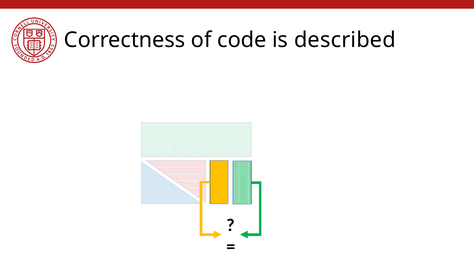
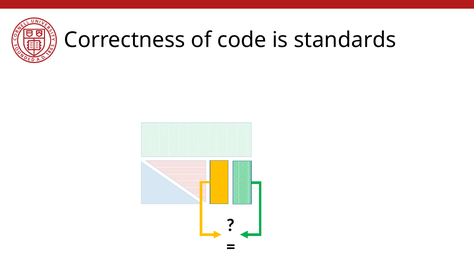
described: described -> standards (345, 40)
